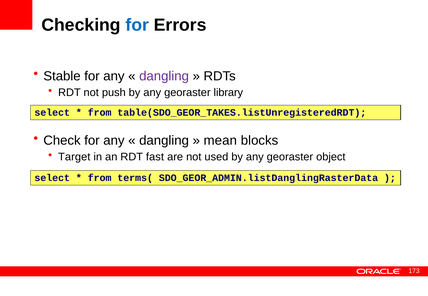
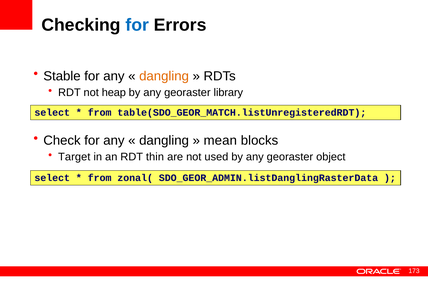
dangling colour: purple -> orange (164, 76)
push: push -> heap (114, 93)
table(SDO_GEOR_TAKES.listUnregisteredRDT: table(SDO_GEOR_TAKES.listUnregisteredRDT -> table(SDO_GEOR_MATCH.listUnregisteredRDT (242, 113)
fast: fast -> thin (155, 157)
terms(: terms( -> zonal( (135, 178)
